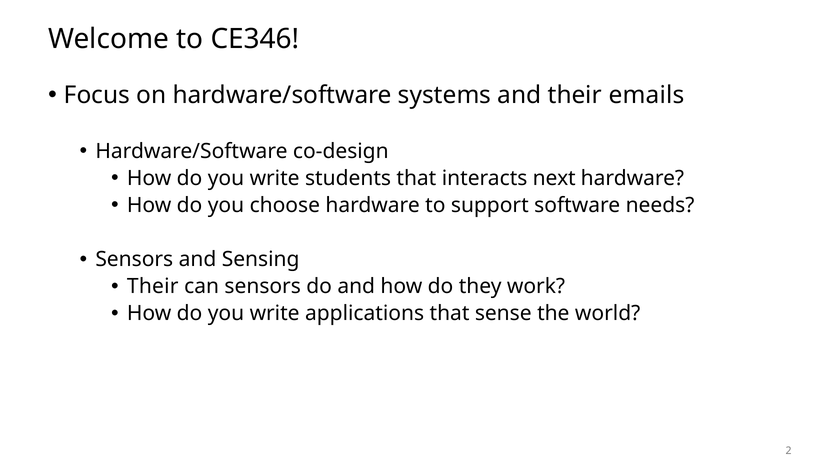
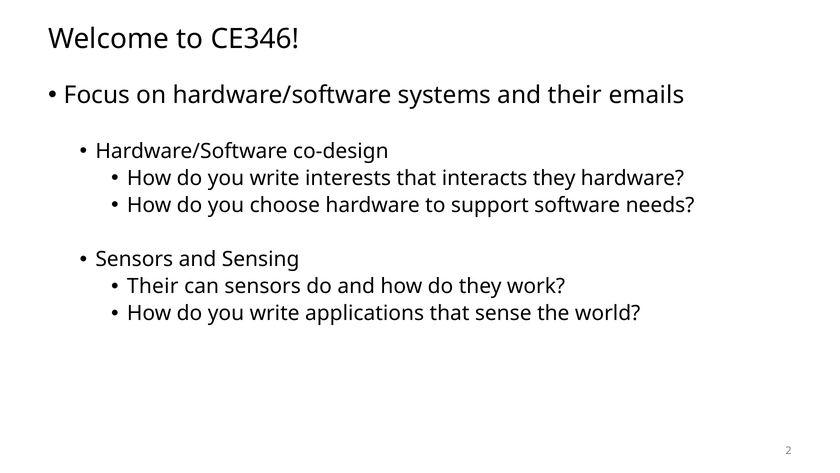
students: students -> interests (348, 178)
interacts next: next -> they (554, 178)
